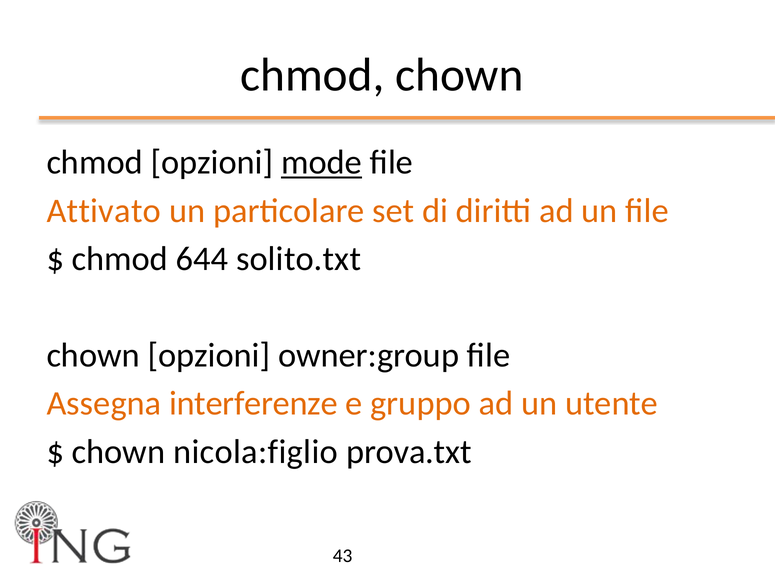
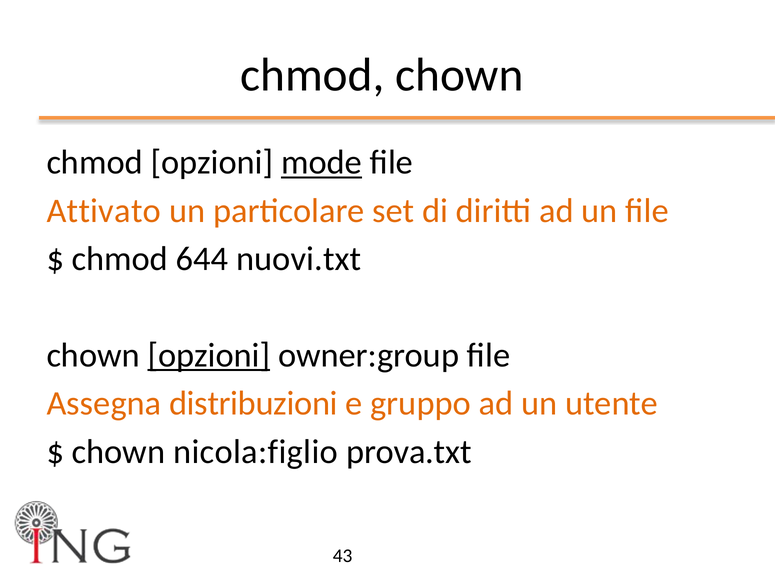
solito.txt: solito.txt -> nuovi.txt (299, 259)
opzioni underline: none -> present (209, 356)
interferenze: interferenze -> distribuzioni (253, 404)
